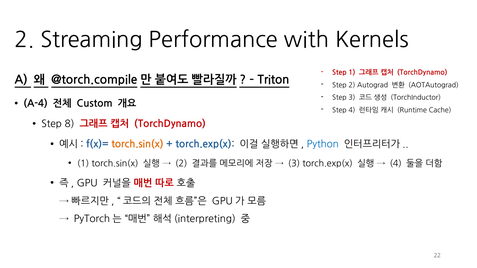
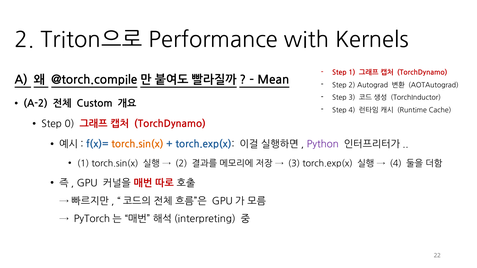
Streaming: Streaming -> Triton으로 (91, 40)
Triton: Triton -> Mean (273, 80)
A-4: A-4 -> A-2 (36, 104)
8: 8 -> 0 (69, 124)
Python colour: blue -> purple (323, 144)
